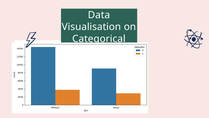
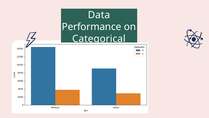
Visualisation: Visualisation -> Performance (92, 27)
